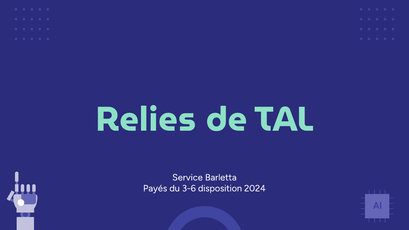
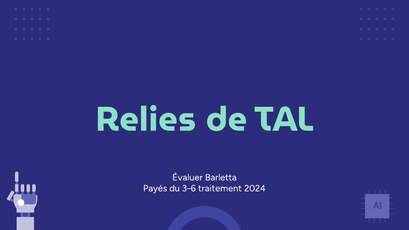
Service: Service -> Évaluer (187, 178)
disposition: disposition -> traitement (220, 188)
